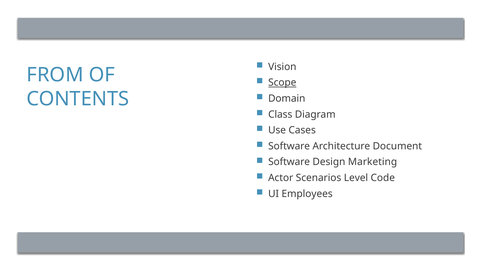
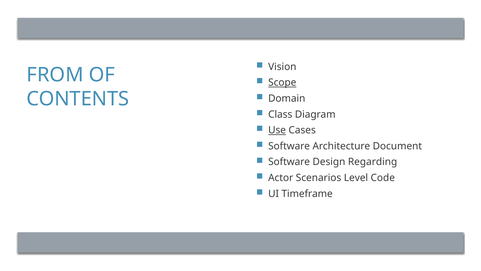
Use underline: none -> present (277, 130)
Marketing: Marketing -> Regarding (373, 162)
Employees: Employees -> Timeframe (307, 193)
